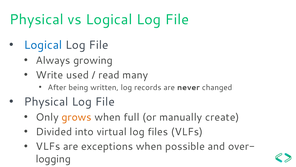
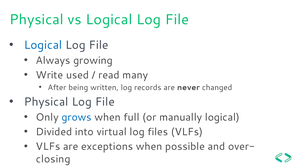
grows colour: orange -> blue (77, 117)
manually create: create -> logical (222, 117)
logging: logging -> closing (53, 159)
